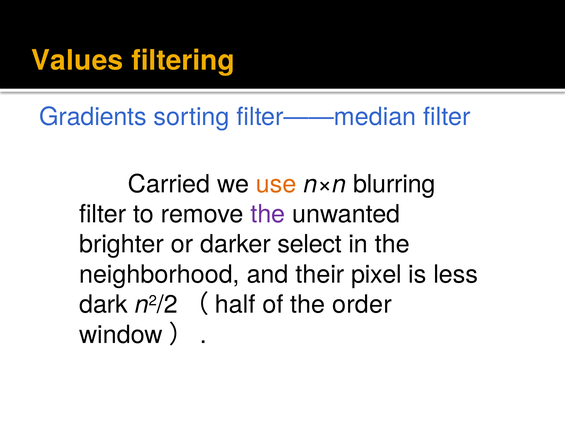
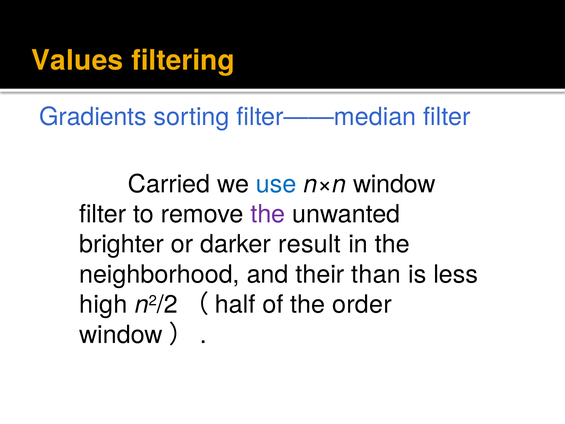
use colour: orange -> blue (276, 184)
blurring: blurring -> window (394, 184)
select: select -> result (310, 244)
pixel: pixel -> than (376, 274)
dark: dark -> high (103, 305)
